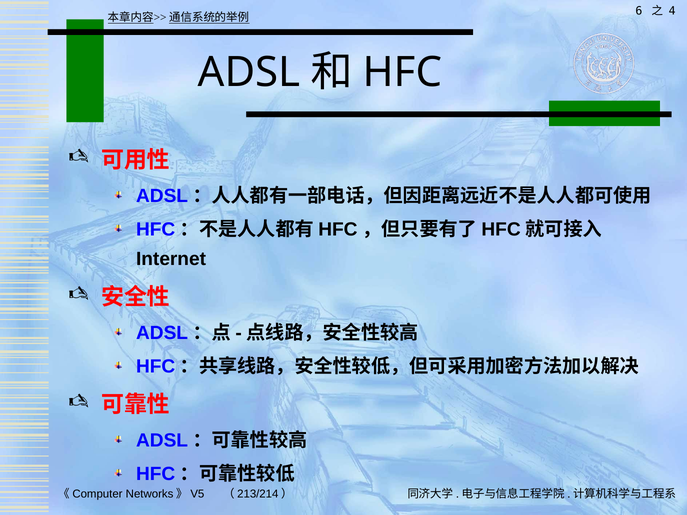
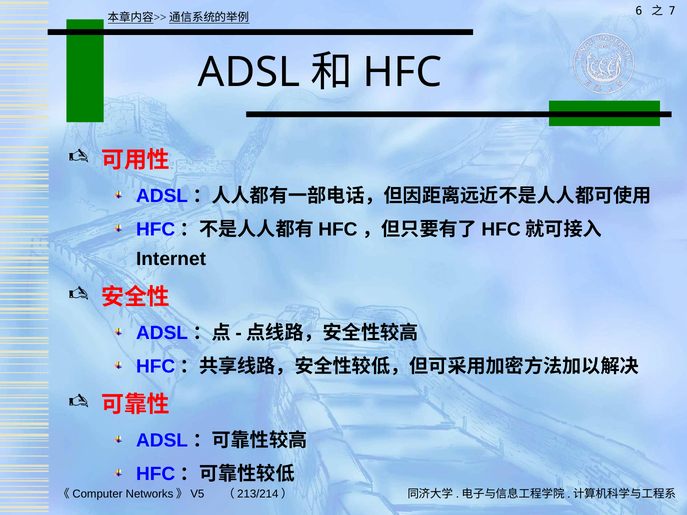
4: 4 -> 7 (672, 11)
